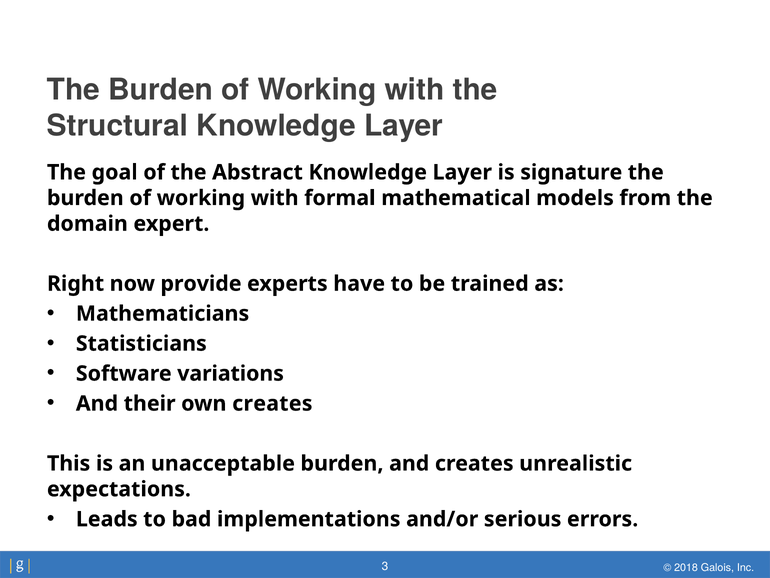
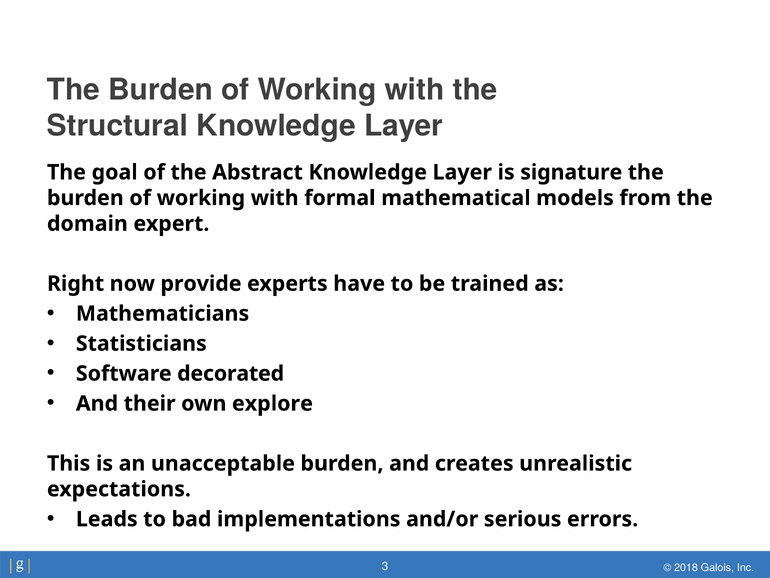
variations: variations -> decorated (231, 373)
own creates: creates -> explore (272, 403)
